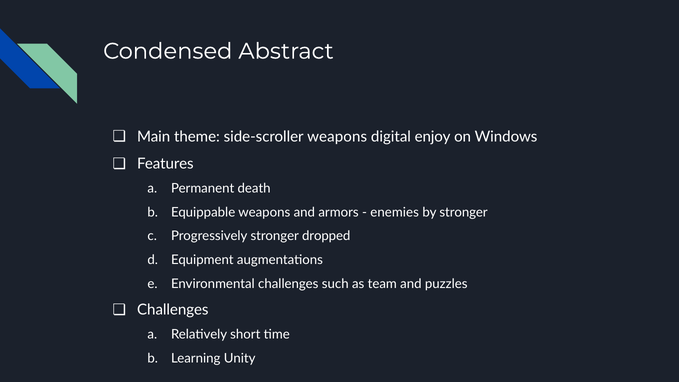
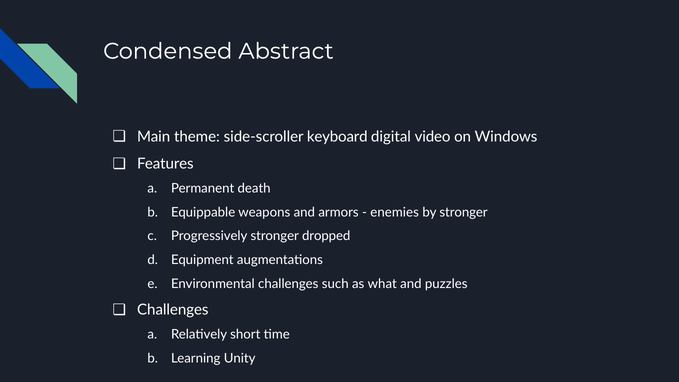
side-scroller weapons: weapons -> keyboard (337, 137)
enjoy: enjoy -> video (433, 137)
team: team -> what (382, 284)
